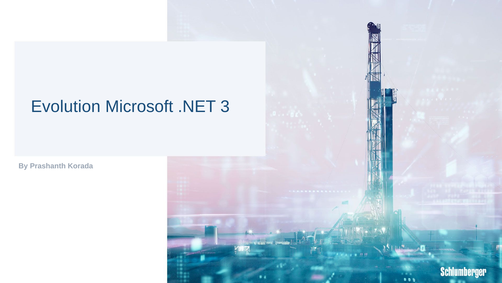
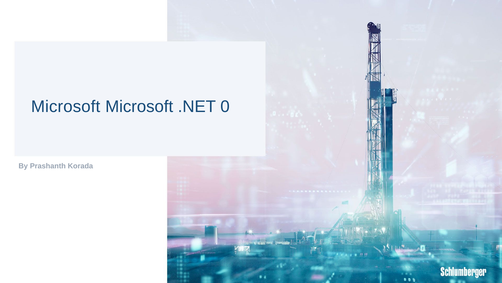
Evolution: Evolution -> Microsoft (66, 106)
3: 3 -> 0 (225, 106)
